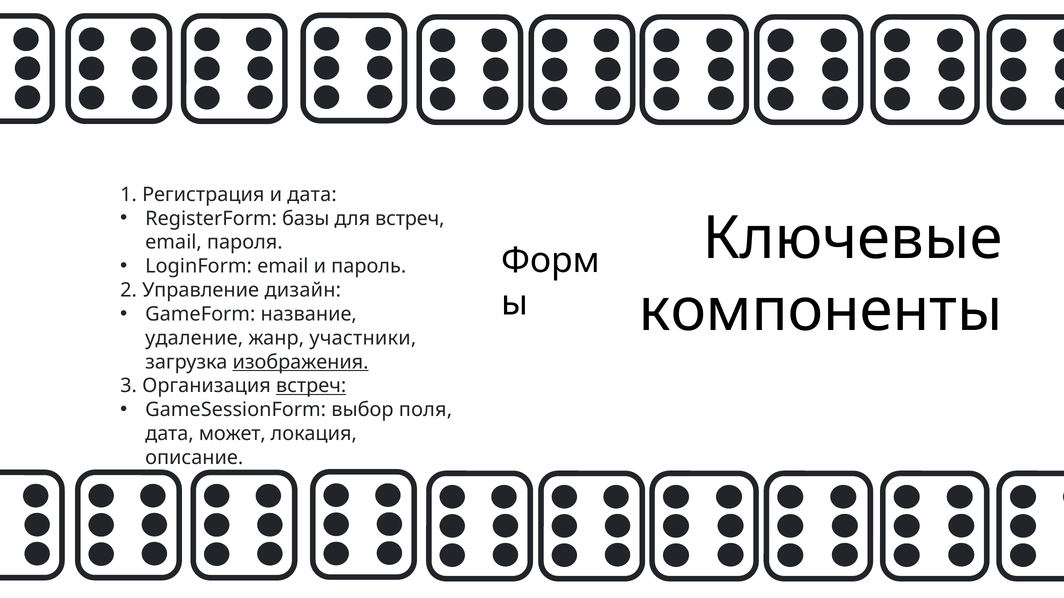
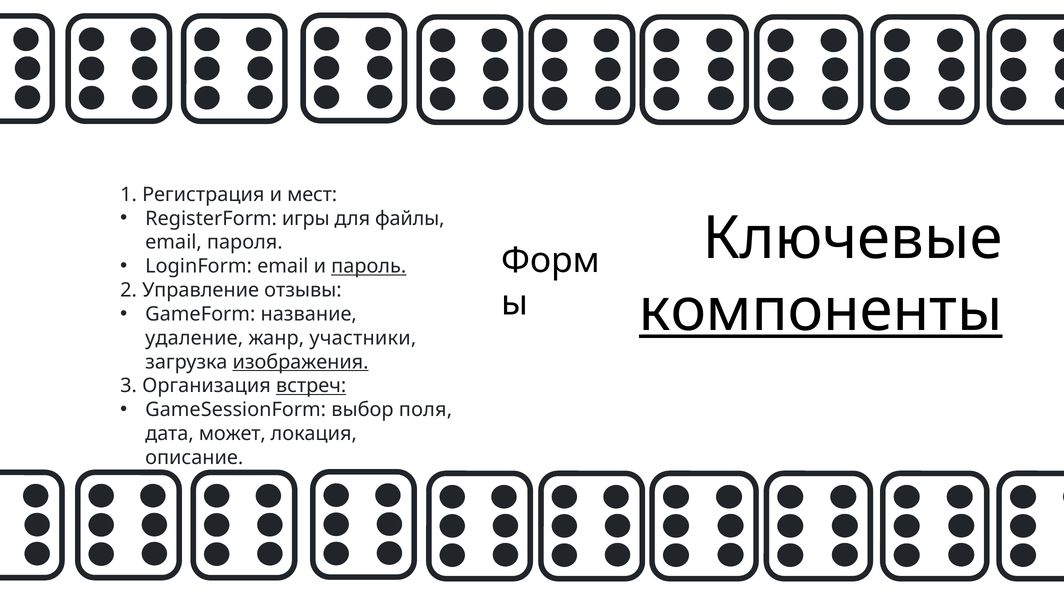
и дата: дата -> мест (312, 195)
базы: базы -> игры (306, 219)
для встреч: встреч -> файлы (410, 219)
пароль underline: none -> present (369, 267)
дизайн: дизайн -> отзывы (303, 290)
компоненты underline: none -> present (821, 311)
